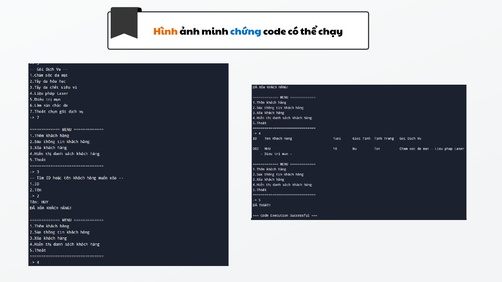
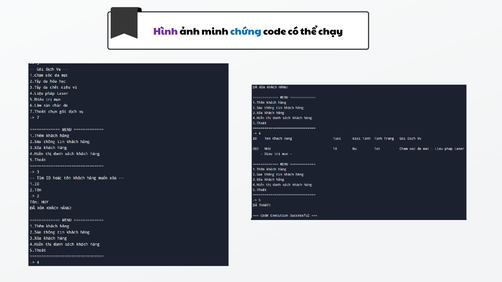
Hình colour: orange -> purple (166, 32)
